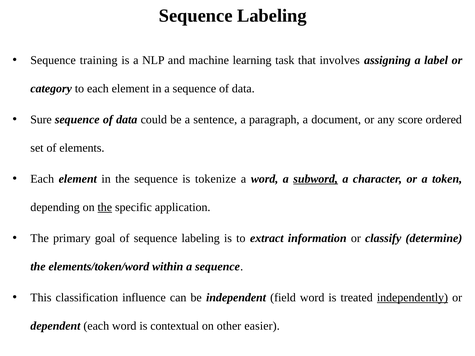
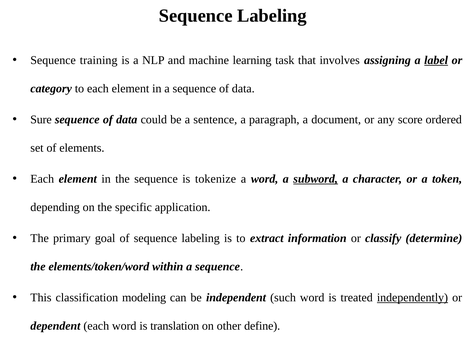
label underline: none -> present (436, 60)
the underline: present -> none (105, 207)
influence: influence -> modeling (144, 298)
field: field -> such (283, 298)
contextual: contextual -> translation (175, 326)
easier: easier -> define (262, 326)
